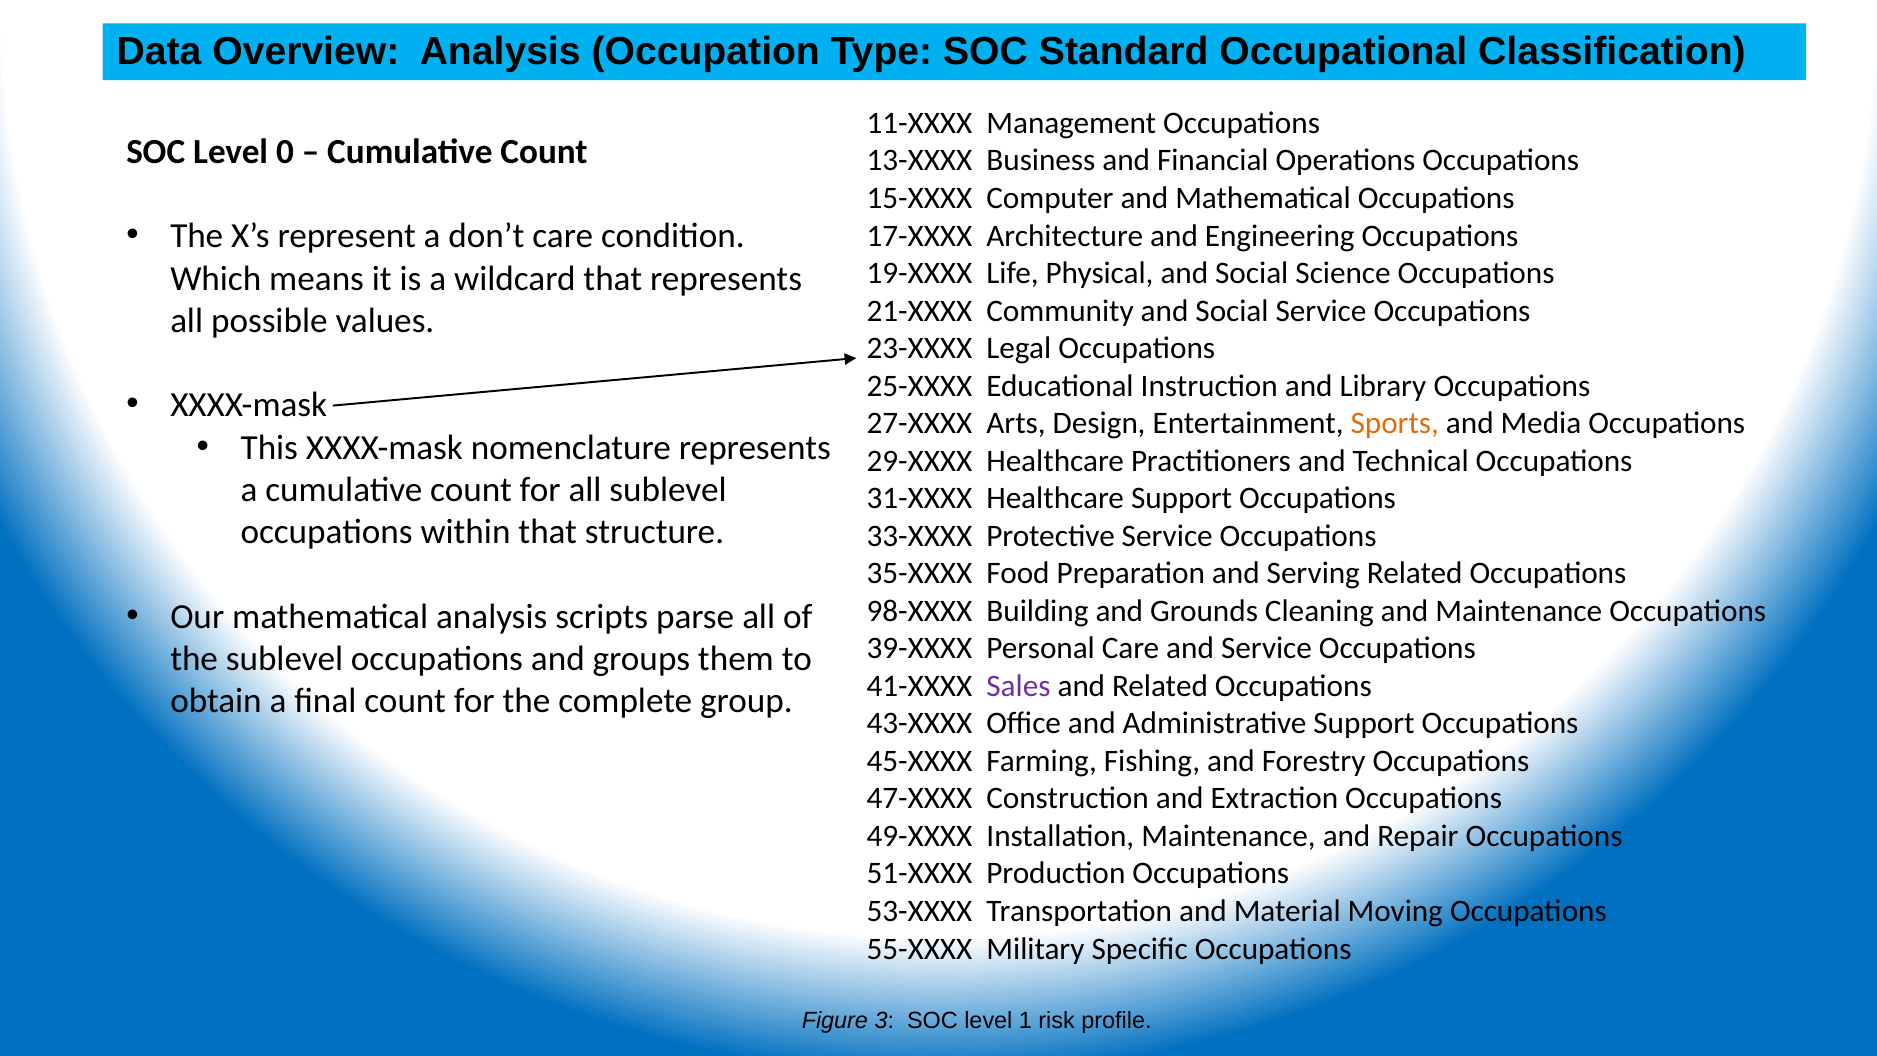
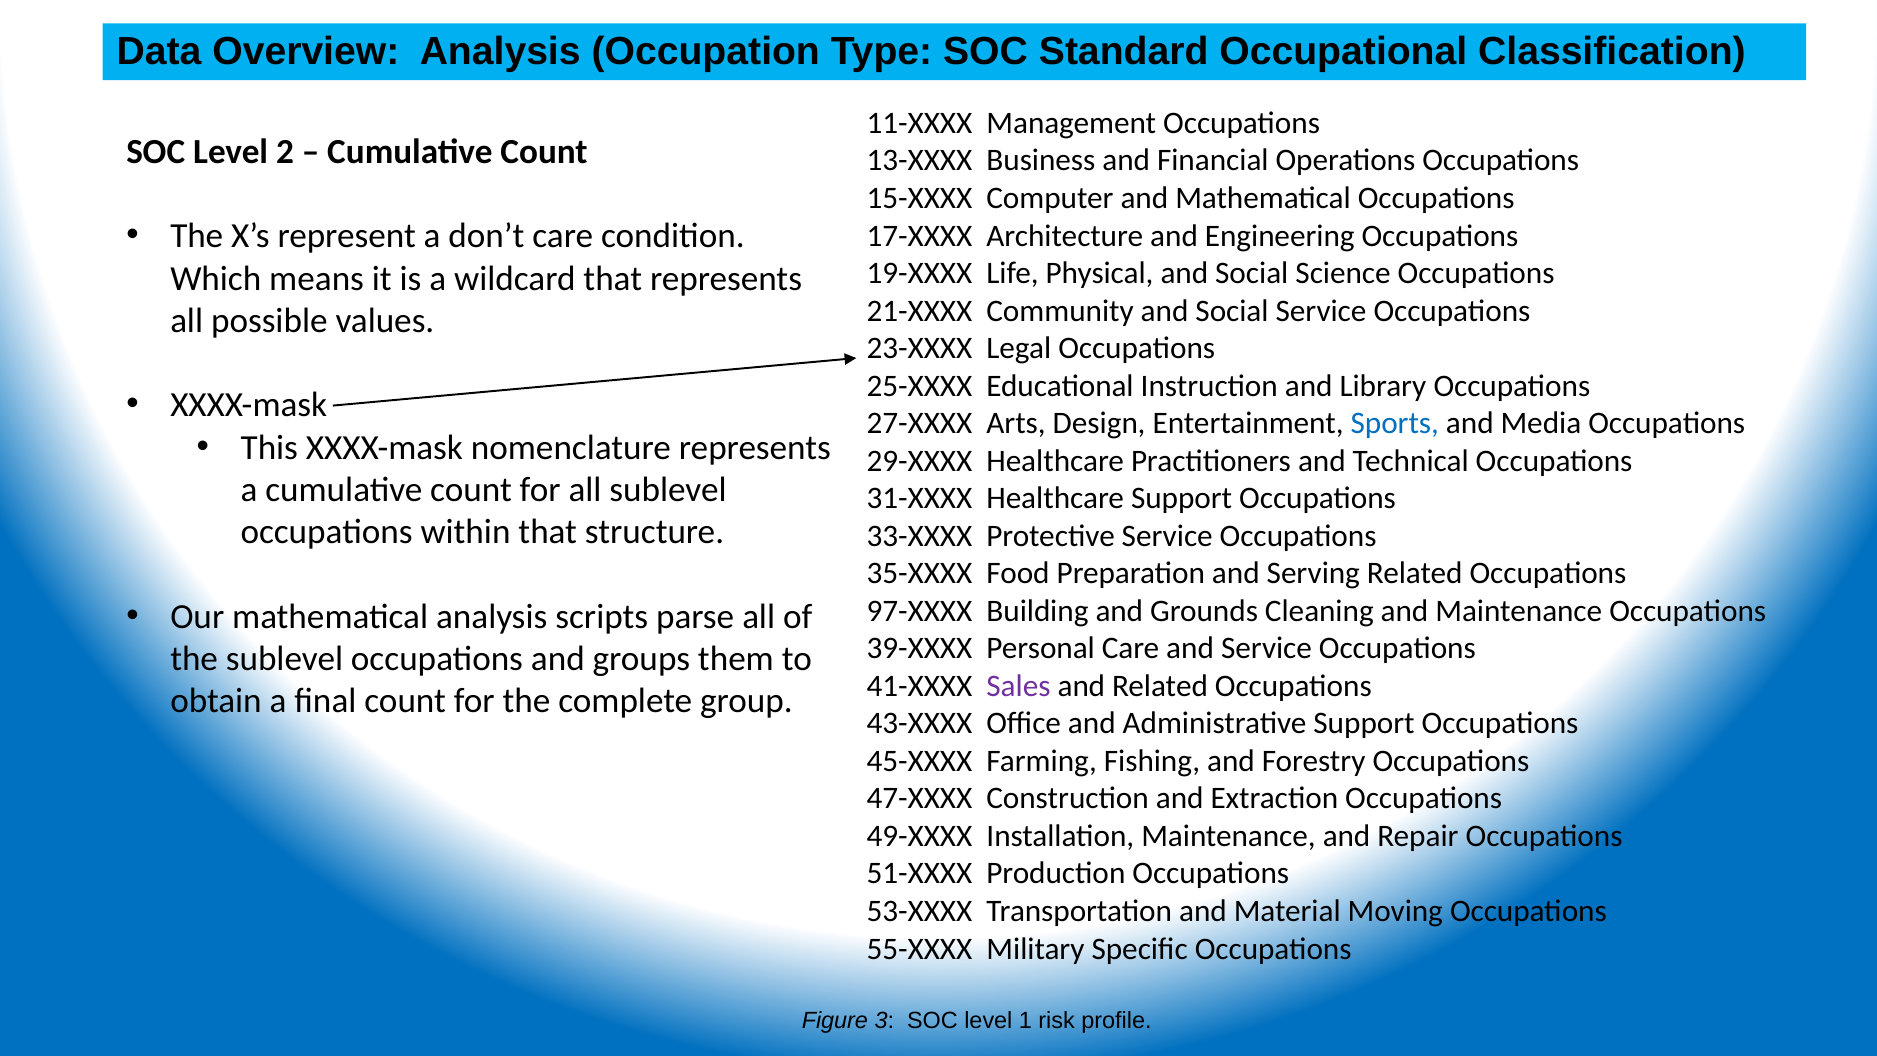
0: 0 -> 2 (285, 152)
Sports colour: orange -> blue (1395, 423)
98-XXXX: 98-XXXX -> 97-XXXX (920, 611)
